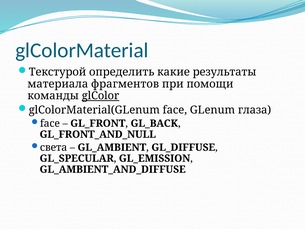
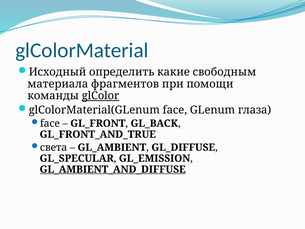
Текстурой: Текстурой -> Исходный (58, 72)
результаты: результаты -> свободным (224, 72)
GL_FRONT_AND_NULL: GL_FRONT_AND_NULL -> GL_FRONT_AND_TRUE (98, 134)
GL_AMBIENT_AND_DIFFUSE underline: none -> present (113, 169)
